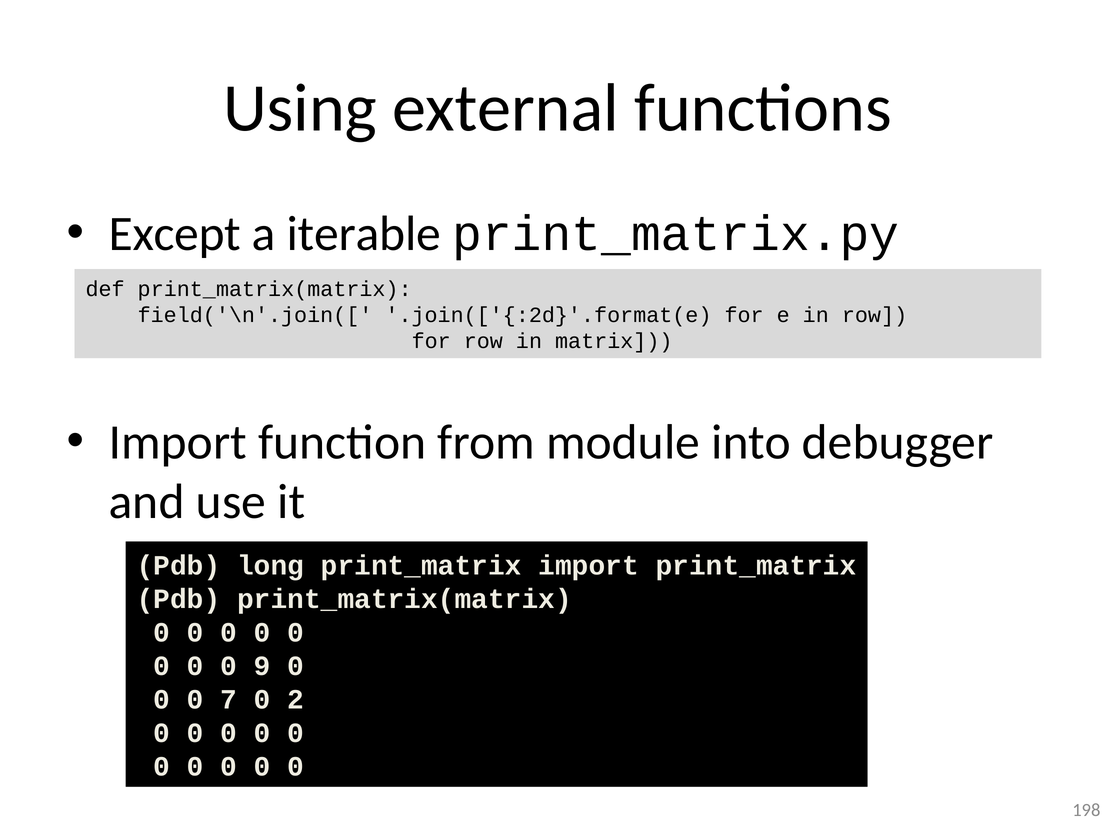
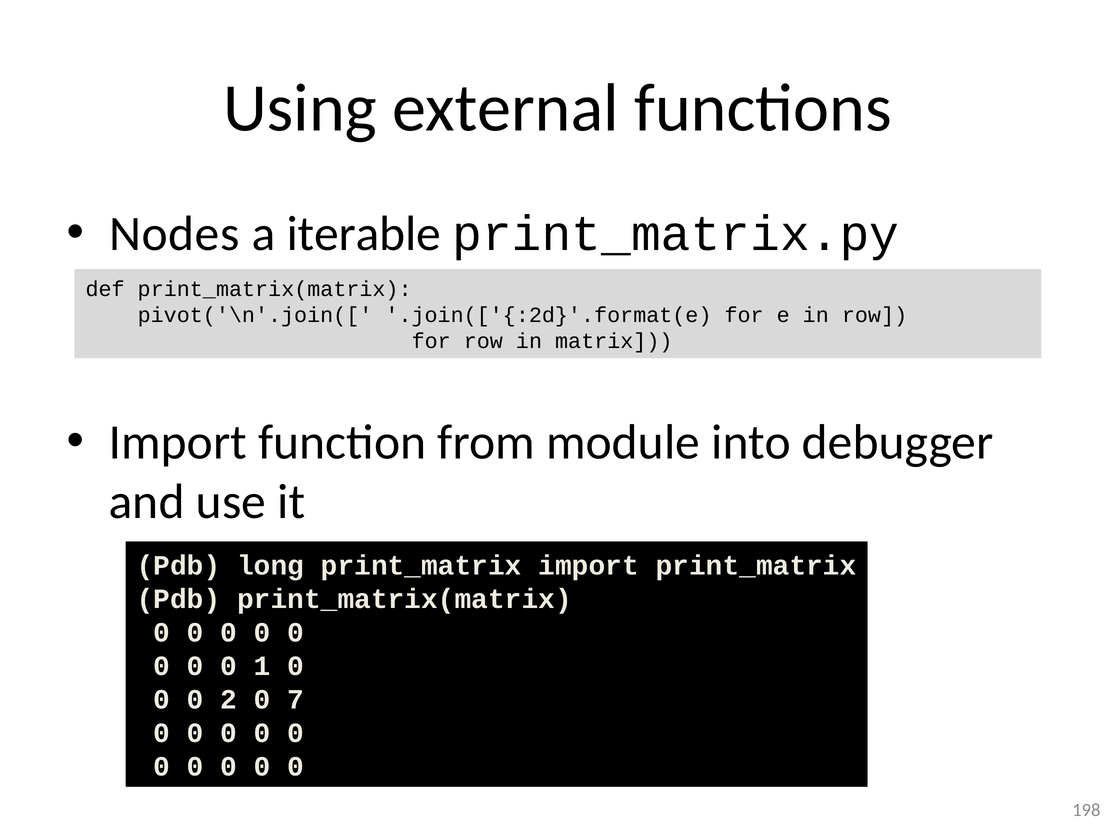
Except: Except -> Nodes (174, 234)
field('\n'.join([: field('\n'.join([ -> pivot('\n'.join([ (255, 315)
9: 9 -> 1 (262, 666)
7: 7 -> 2 (229, 700)
2: 2 -> 7 (296, 700)
